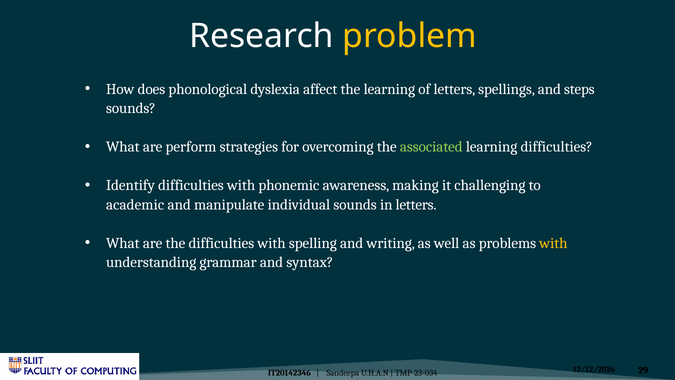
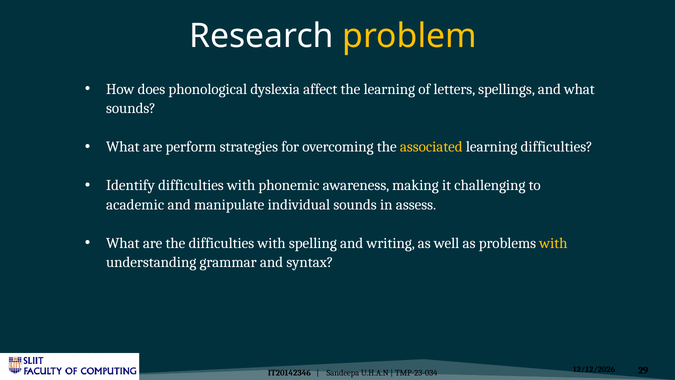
and steps: steps -> what (579, 89)
associated colour: light green -> yellow (431, 147)
in letters: letters -> assess (416, 205)
